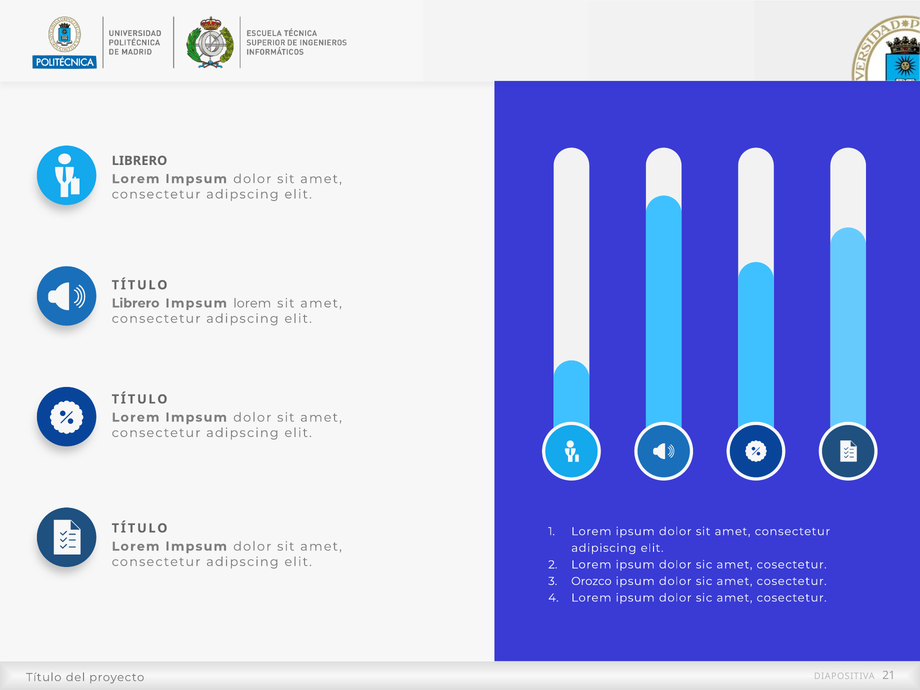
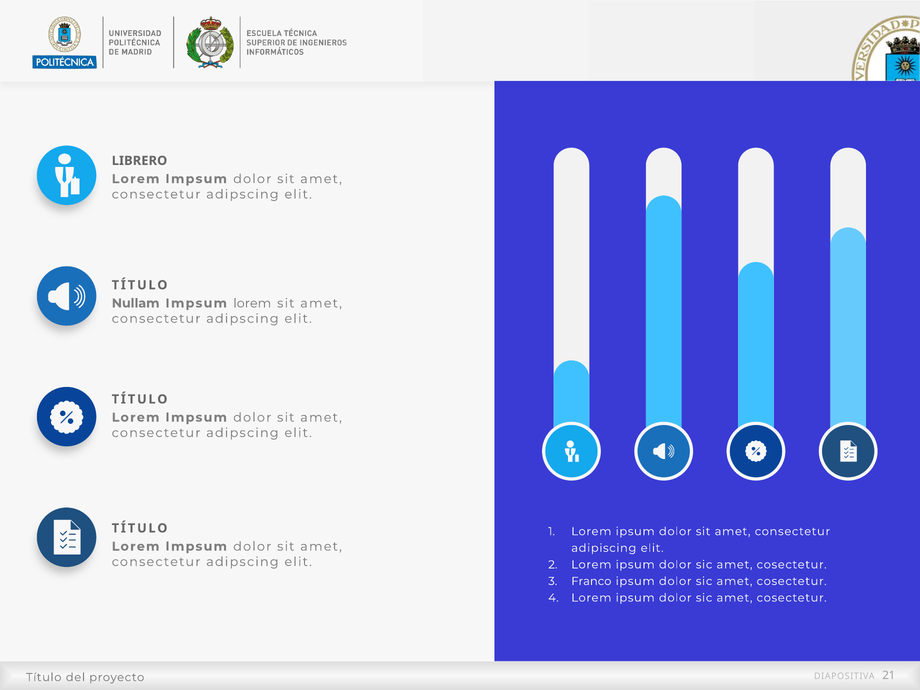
Librero: Librero -> Nullam (136, 303)
Orozco: Orozco -> Franco (591, 581)
